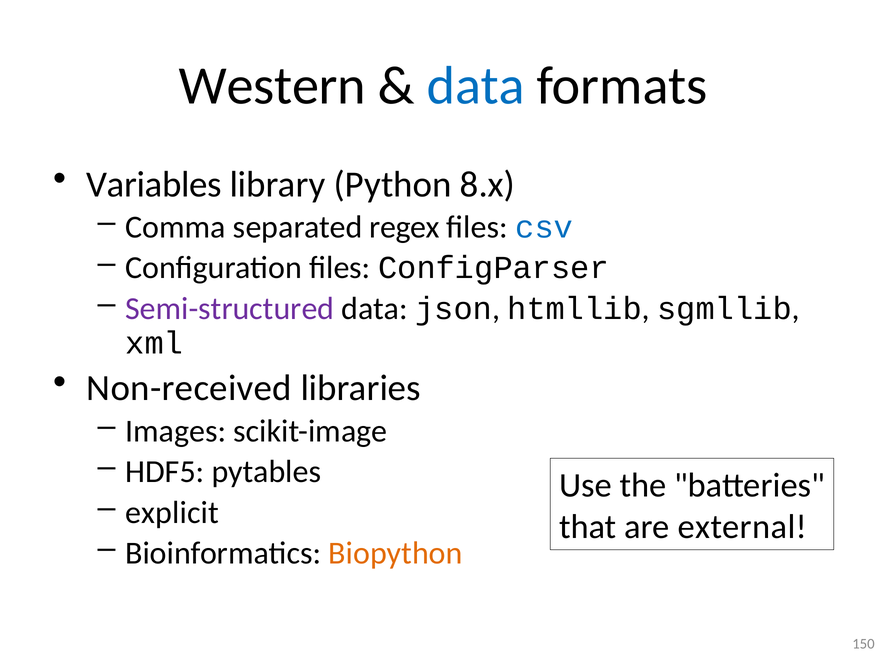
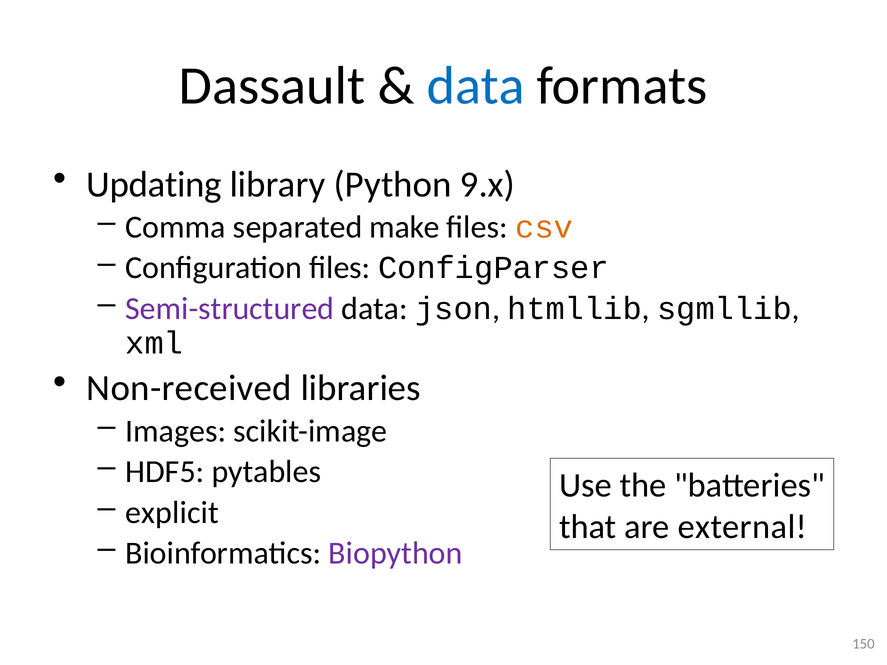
Western: Western -> Dassault (272, 86)
Variables: Variables -> Updating (154, 184)
8.x: 8.x -> 9.x (487, 184)
regex: regex -> make (405, 227)
csv colour: blue -> orange (544, 227)
Biopython colour: orange -> purple (396, 554)
